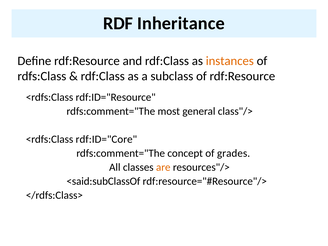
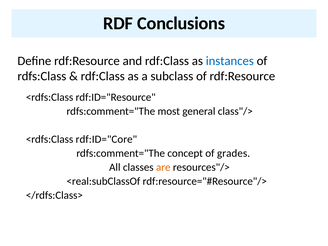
Inheritance: Inheritance -> Conclusions (181, 23)
instances colour: orange -> blue (230, 61)
<said:subClassOf: <said:subClassOf -> <real:subClassOf (103, 181)
